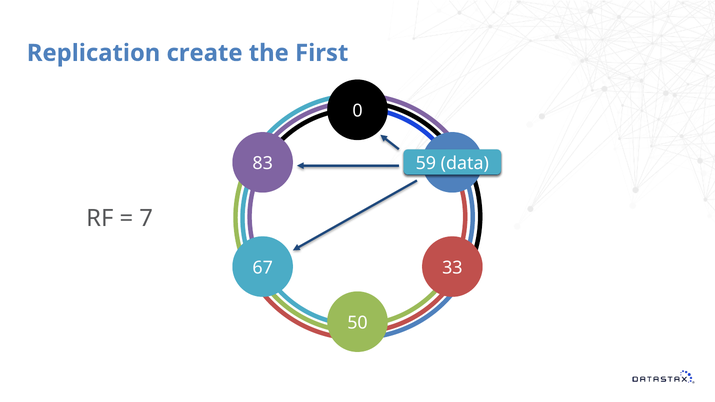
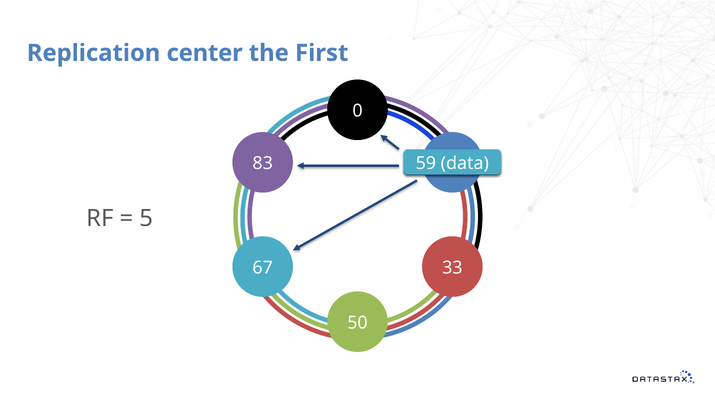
create: create -> center (205, 53)
7: 7 -> 5 (146, 218)
